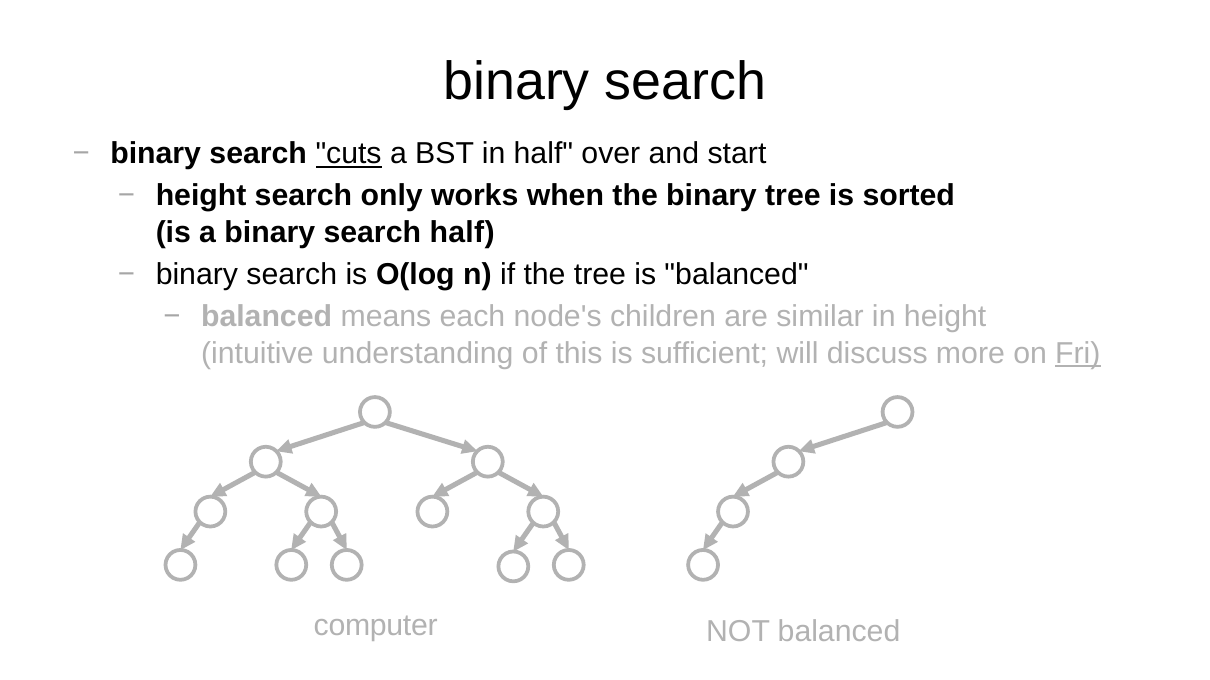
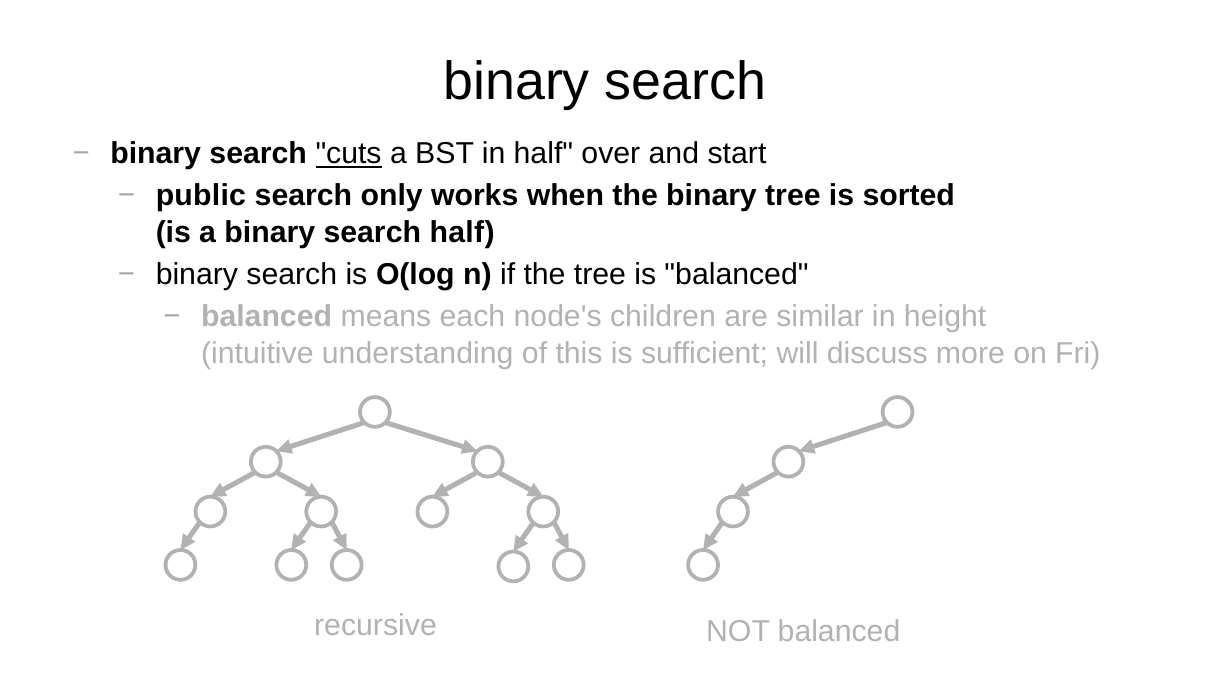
height: height -> public (201, 196)
Fri underline: present -> none (1078, 353)
computer: computer -> recursive (376, 626)
